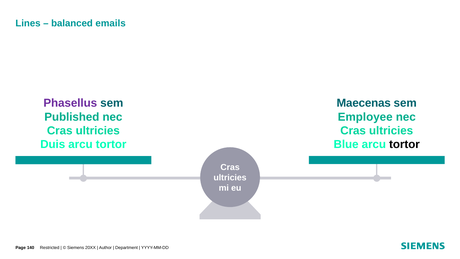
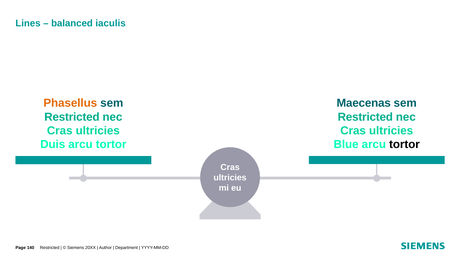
emails: emails -> iaculis (111, 23)
Phasellus colour: purple -> orange (70, 103)
Published: Published -> Restricted (72, 117)
Employee: Employee -> Restricted (365, 117)
